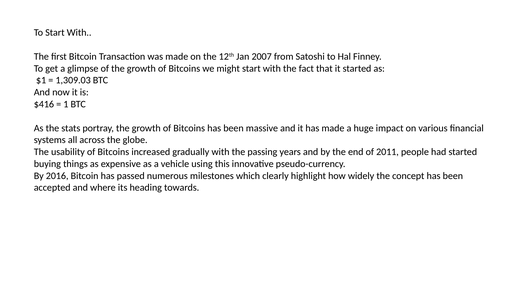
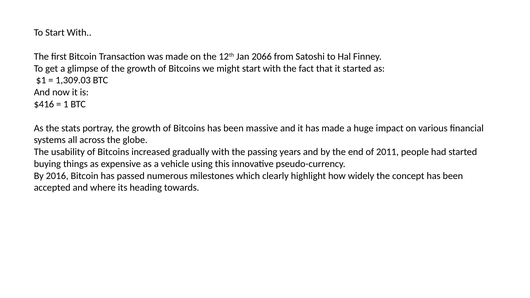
2007: 2007 -> 2066 (262, 57)
